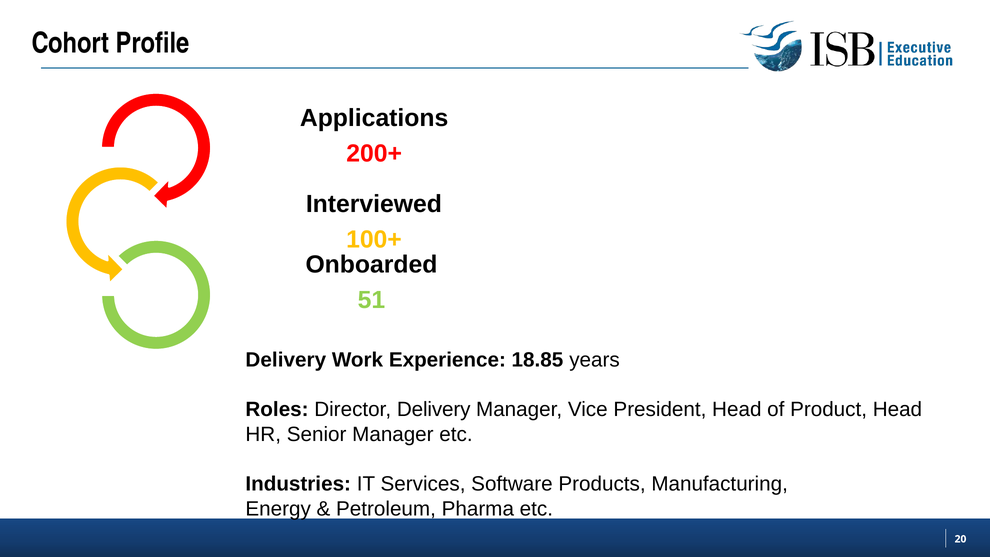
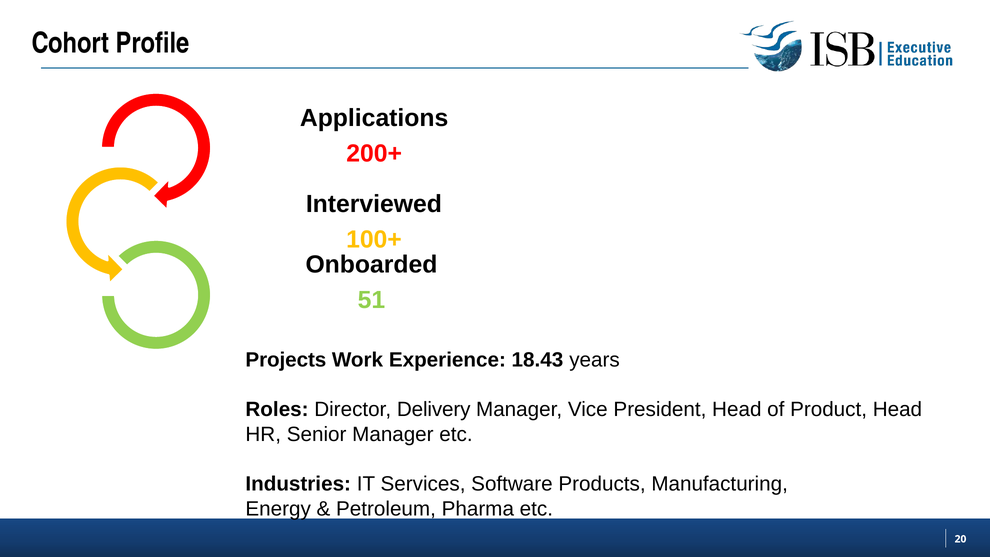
Delivery: Delivery -> Projects (286, 360)
18.85: 18.85 -> 18.43 (537, 360)
